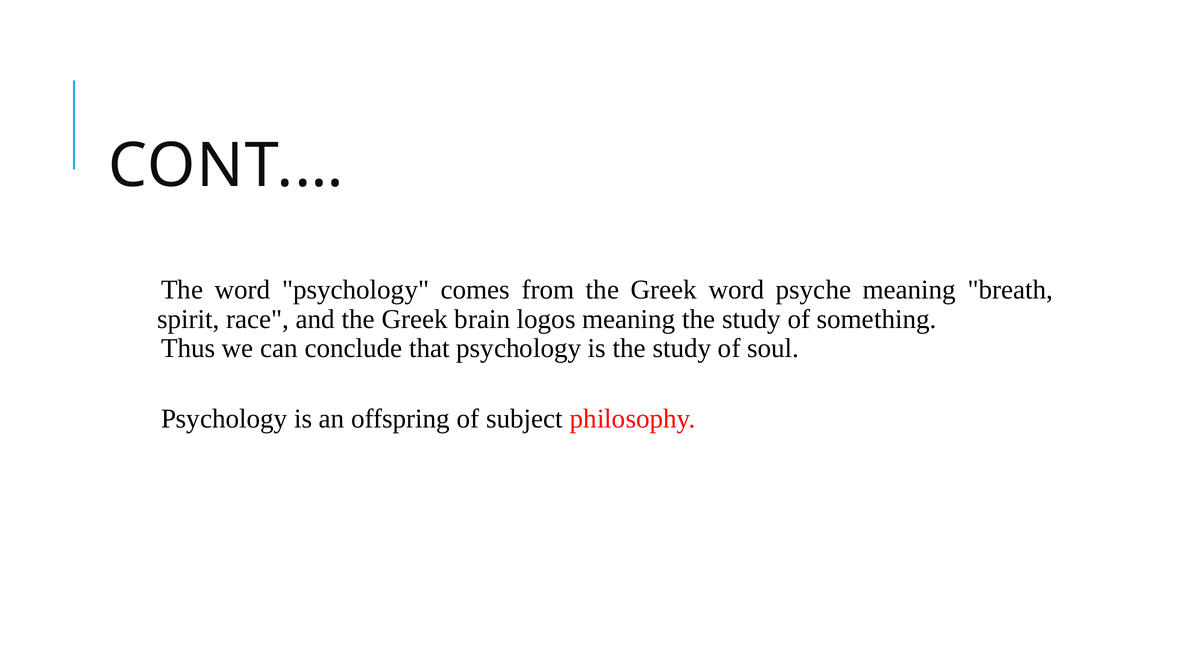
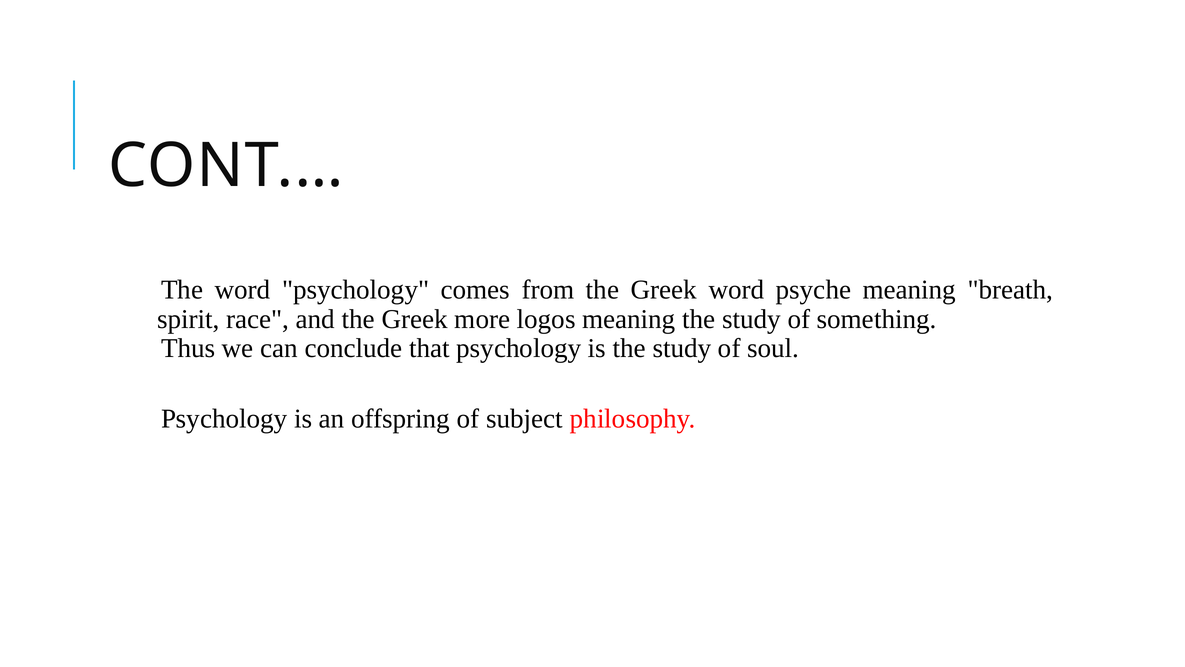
brain: brain -> more (482, 319)
